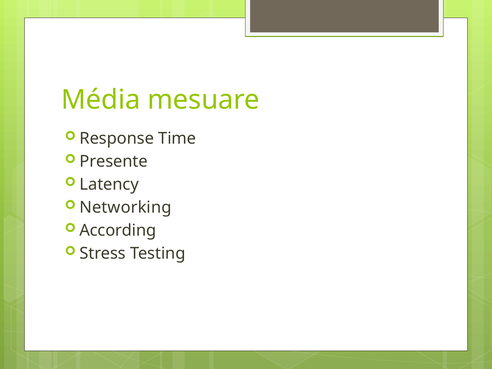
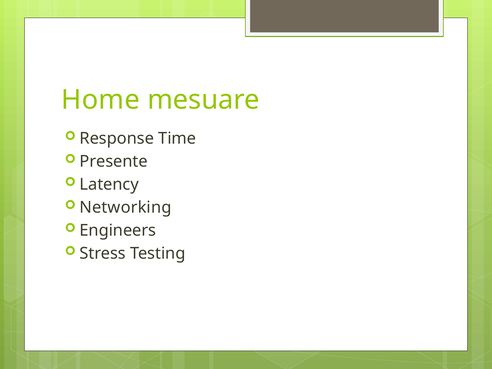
Média: Média -> Home (101, 100)
According: According -> Engineers (118, 230)
